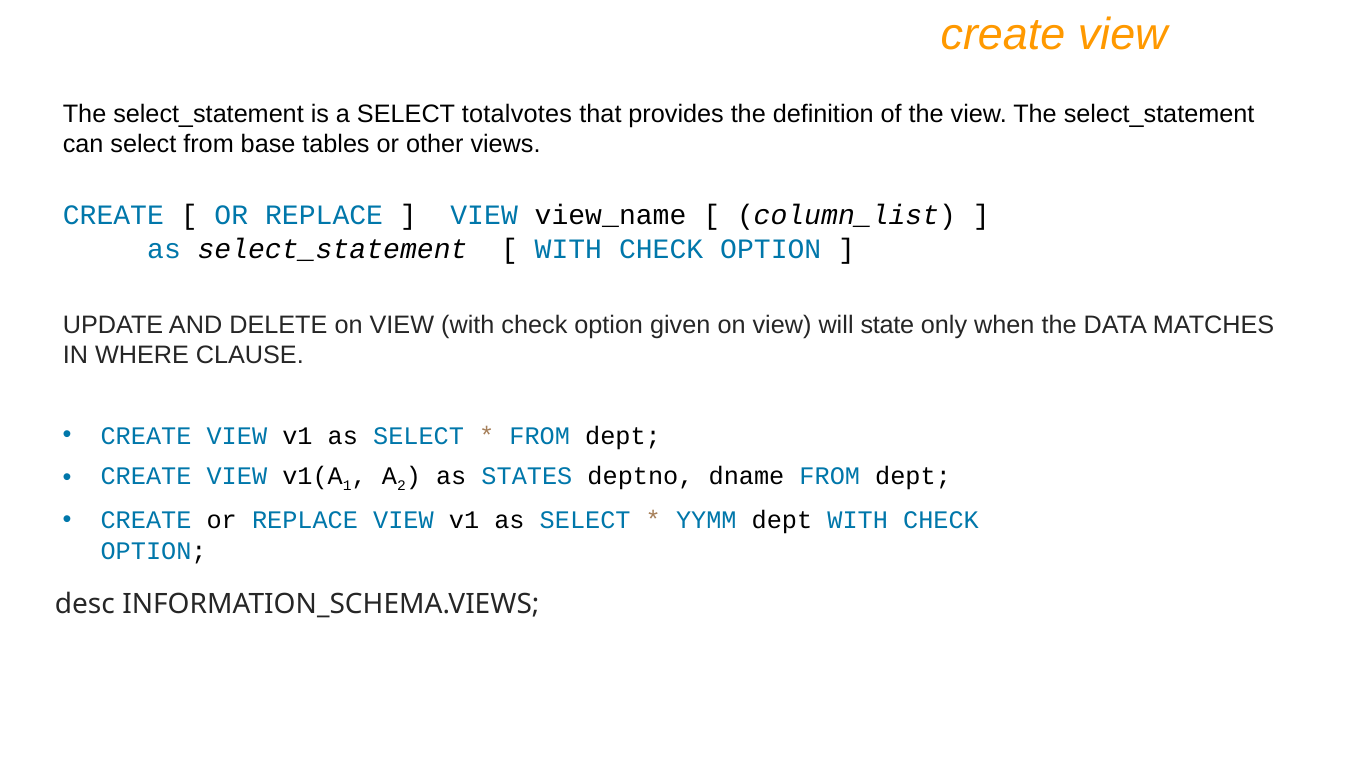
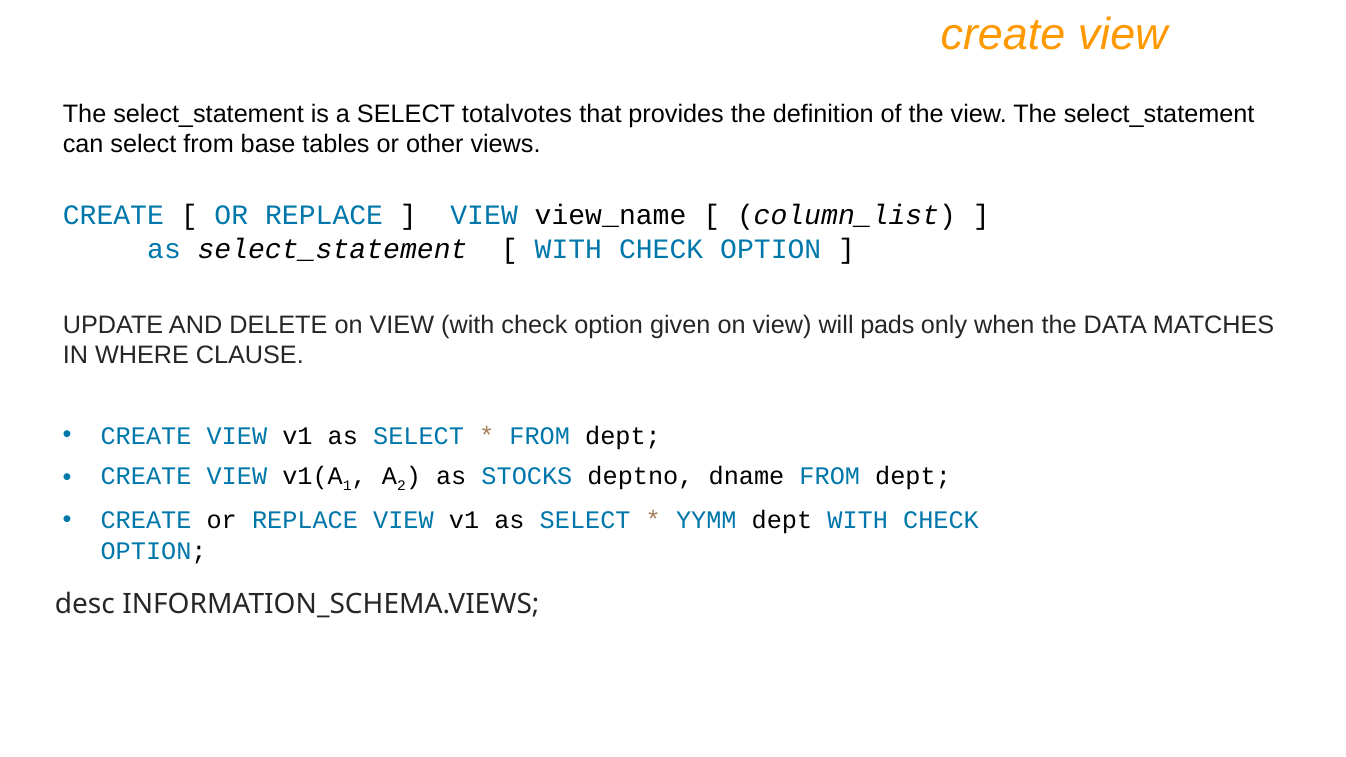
state: state -> pads (887, 325)
STATES: STATES -> STOCKS (527, 476)
